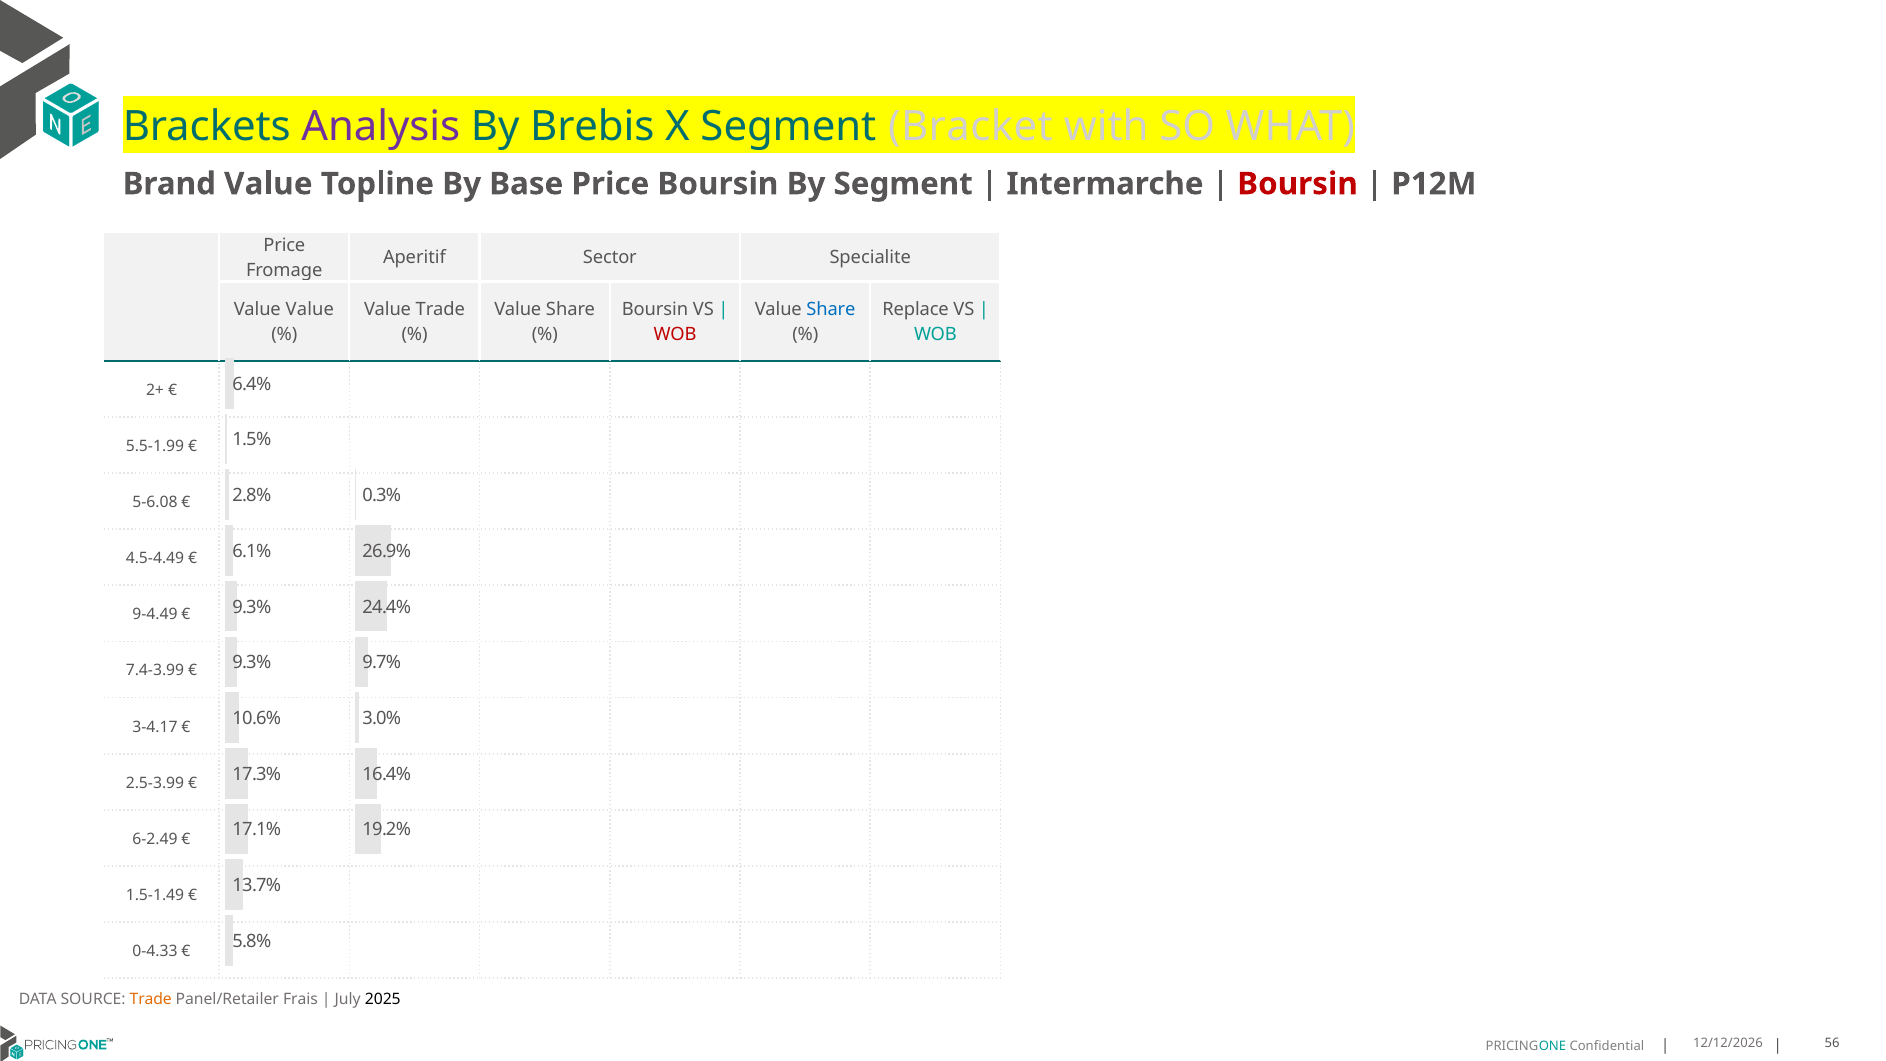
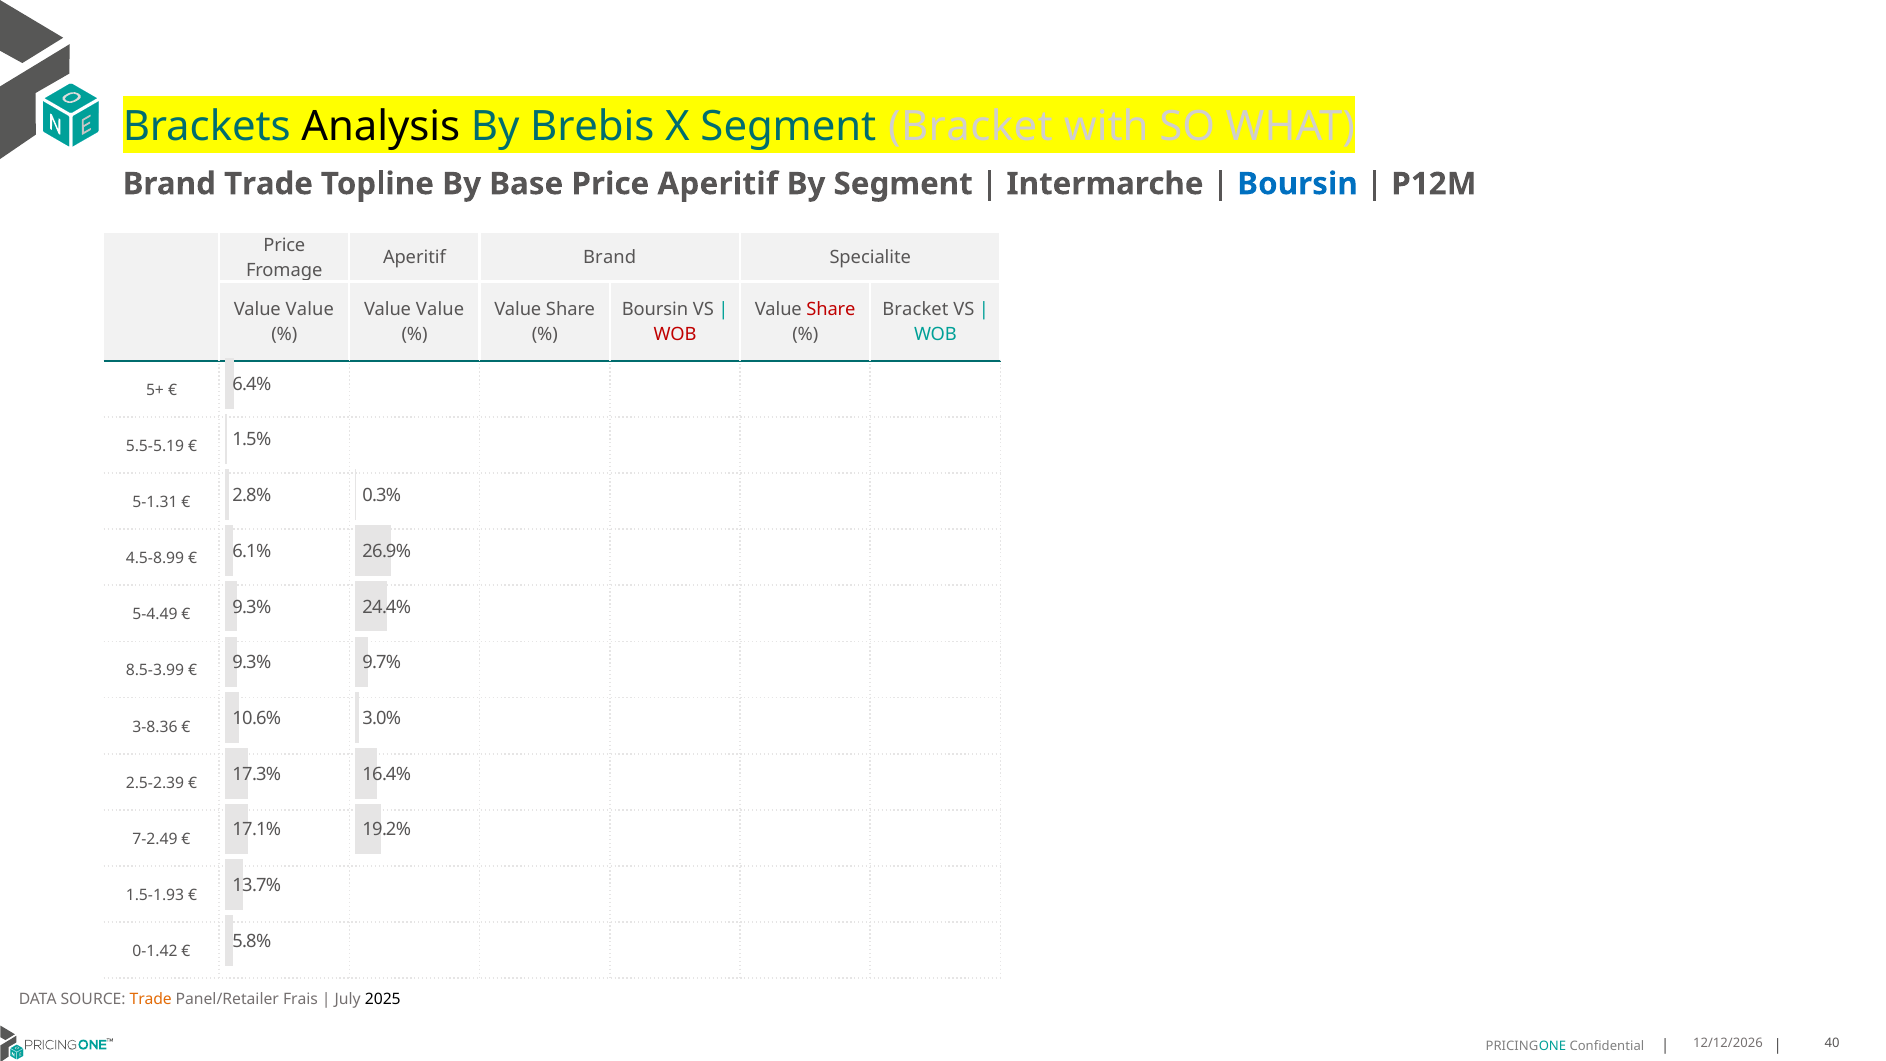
Analysis colour: purple -> black (381, 127)
Brand Value: Value -> Trade (268, 184)
Price Boursin: Boursin -> Aperitif (718, 184)
Boursin colour: red -> blue (1297, 184)
Aperitif Sector: Sector -> Brand (610, 258)
Trade: Trade -> Value (440, 310)
Share colour: blue -> red (831, 310)
Replace: Replace -> Bracket (915, 310)
2+: 2+ -> 5+ (155, 390)
5.5-1.99: 5.5-1.99 -> 5.5-5.19 (155, 446)
5-6.08: 5-6.08 -> 5-1.31 (155, 502)
4.5-4.49: 4.5-4.49 -> 4.5-8.99 (155, 558)
9-4.49: 9-4.49 -> 5-4.49 (155, 615)
7.4-3.99: 7.4-3.99 -> 8.5-3.99 (155, 671)
3-4.17: 3-4.17 -> 3-8.36 (155, 727)
2.5-3.99: 2.5-3.99 -> 2.5-2.39 (155, 783)
6-2.49: 6-2.49 -> 7-2.49 (155, 839)
1.5-1.49: 1.5-1.49 -> 1.5-1.93 (155, 895)
0-4.33: 0-4.33 -> 0-1.42 (155, 951)
56: 56 -> 40 (1832, 1043)
